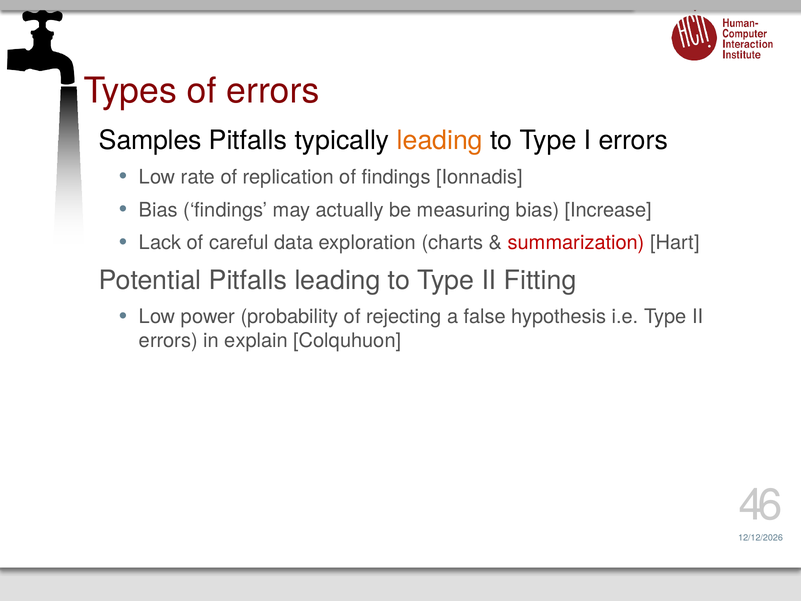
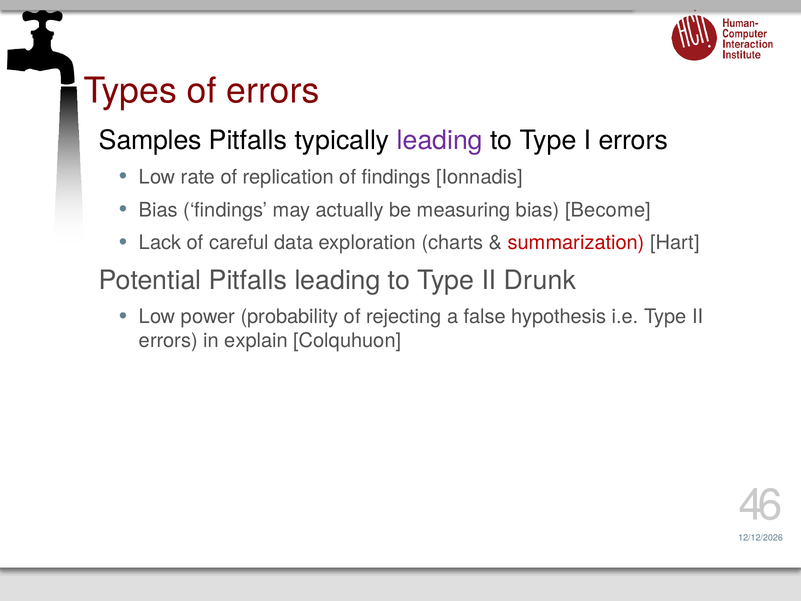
leading colour: orange -> purple (440, 140)
Increase: Increase -> Become (608, 210)
Fitting: Fitting -> Drunk (540, 280)
